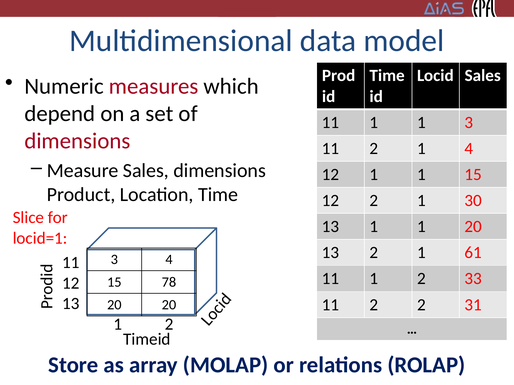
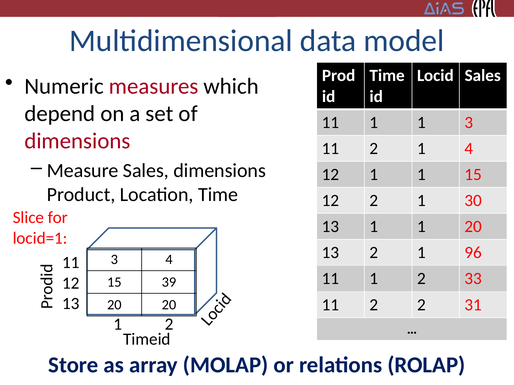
61: 61 -> 96 (473, 253)
78: 78 -> 39 (169, 282)
